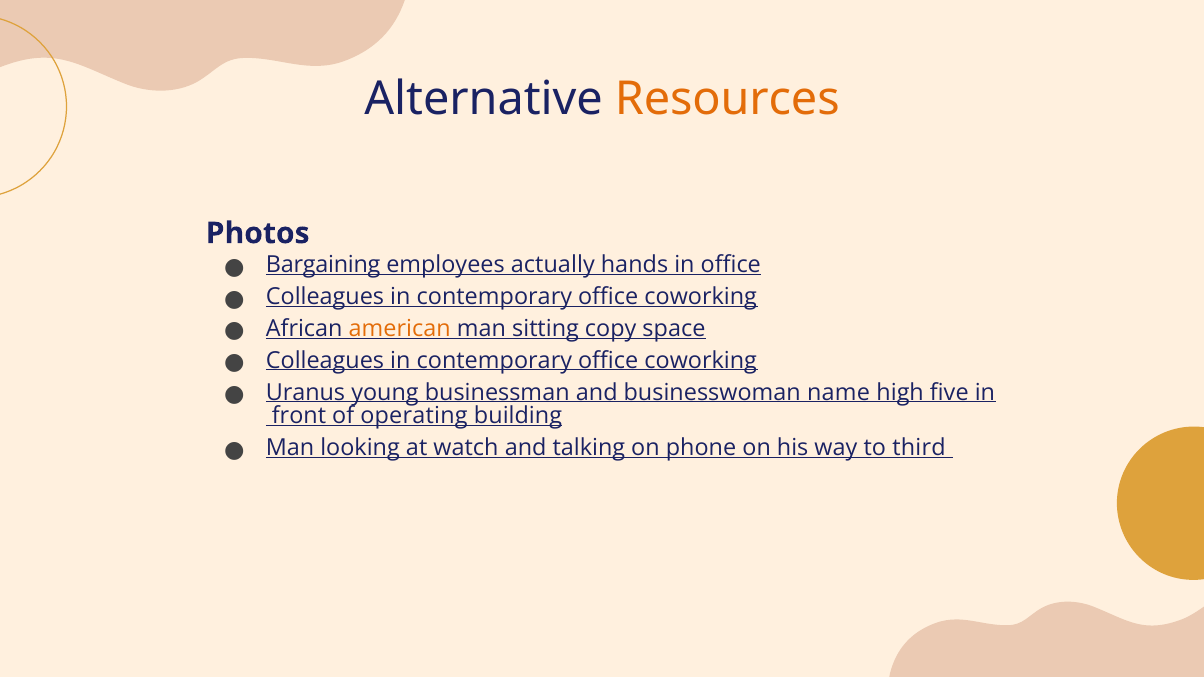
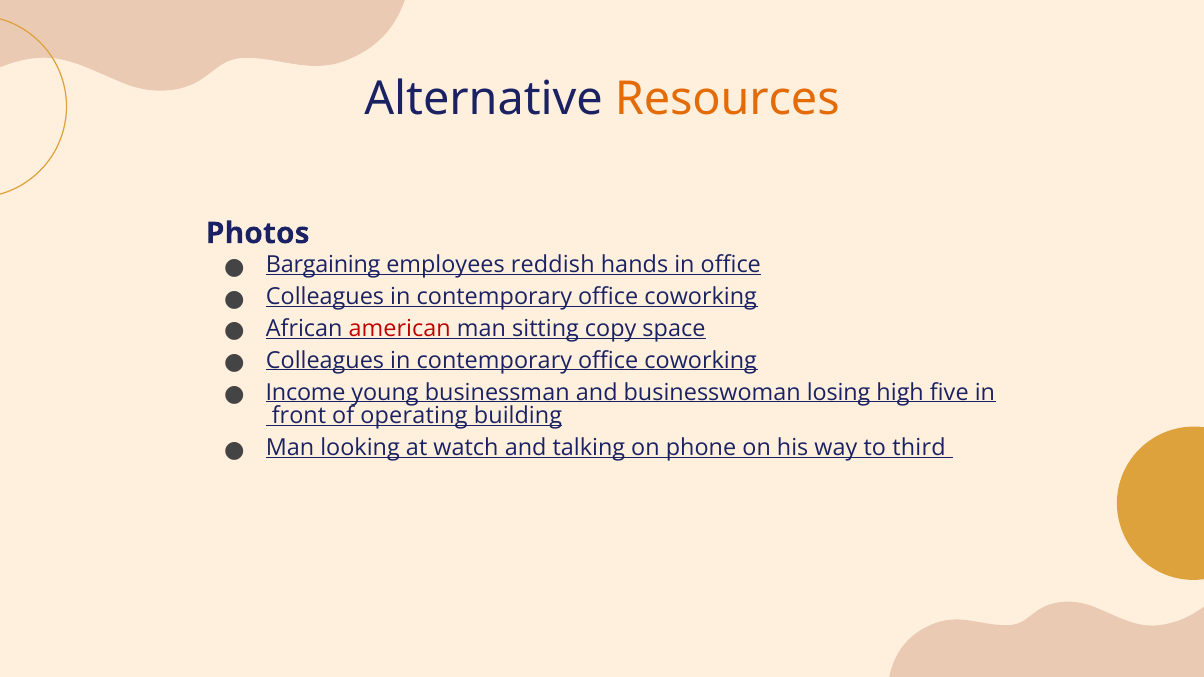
actually: actually -> reddish (553, 265)
american colour: orange -> red (400, 329)
Uranus: Uranus -> Income (306, 393)
name: name -> losing (839, 393)
